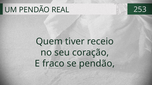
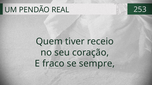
se pendão: pendão -> sempre (97, 64)
